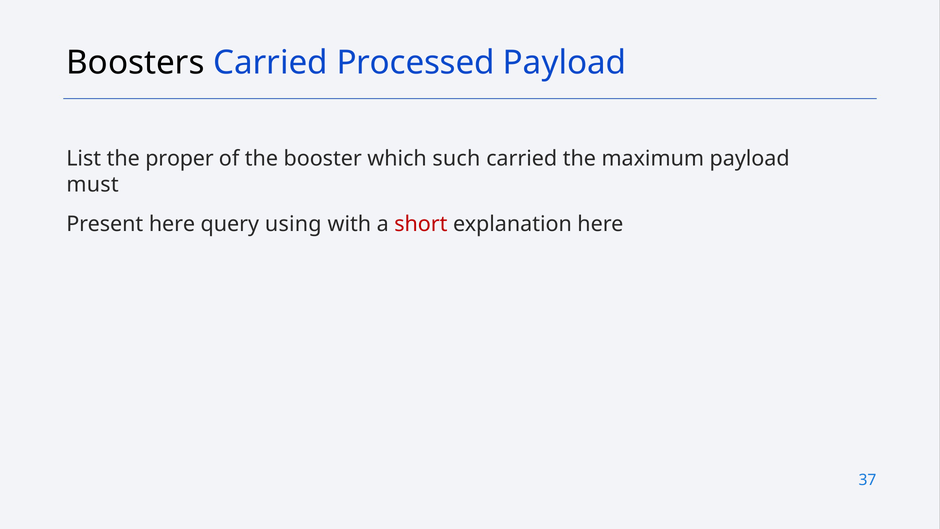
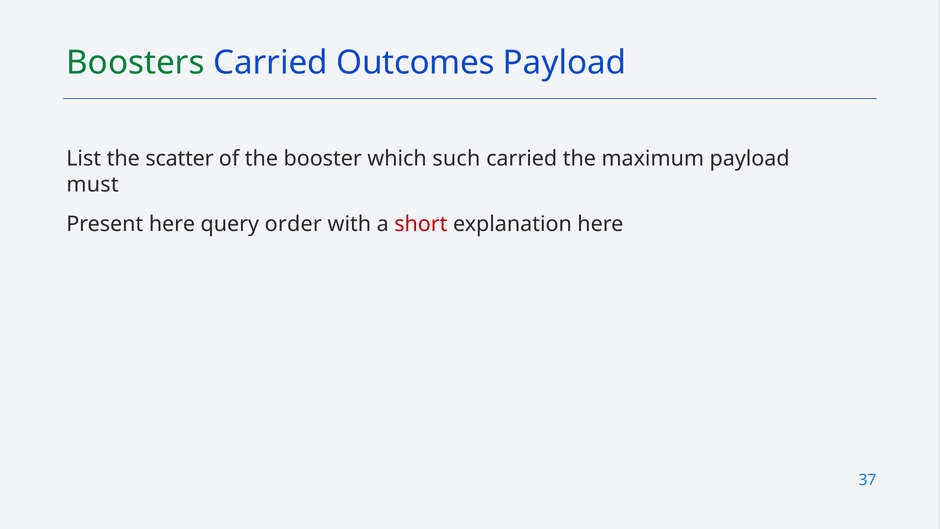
Boosters colour: black -> green (135, 63)
Processed: Processed -> Outcomes (416, 63)
proper: proper -> scatter (179, 159)
using: using -> order (293, 224)
